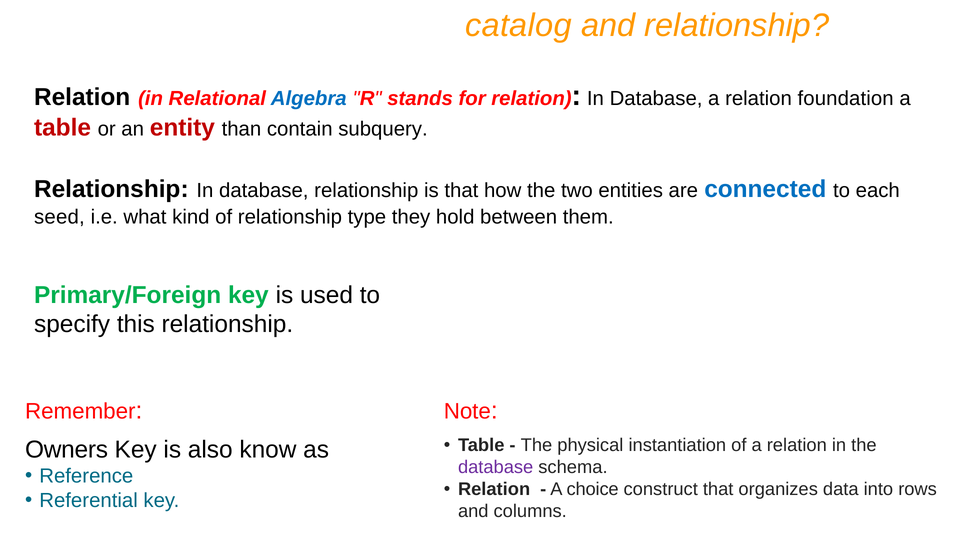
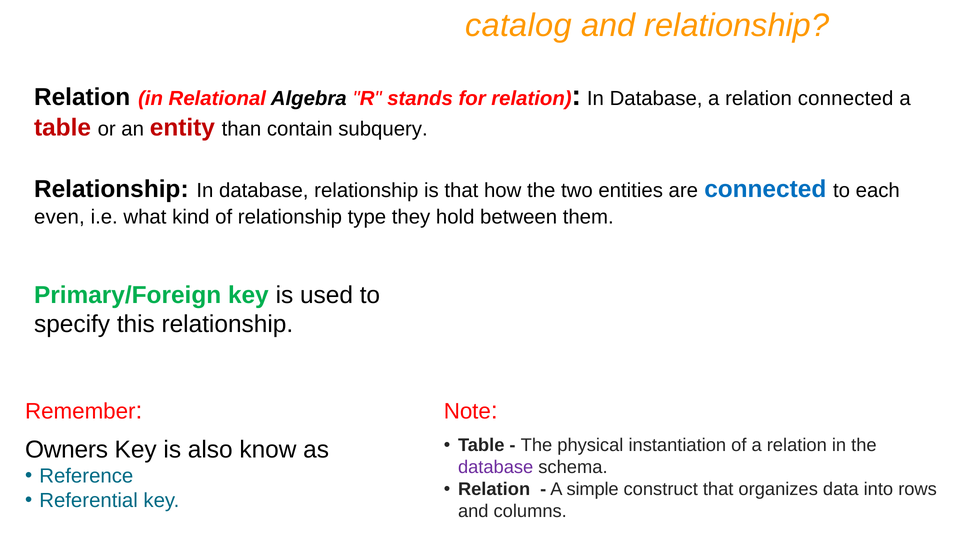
Algebra colour: blue -> black (309, 99)
relation foundation: foundation -> connected (846, 99)
seed: seed -> even (59, 217)
choice: choice -> simple (593, 489)
